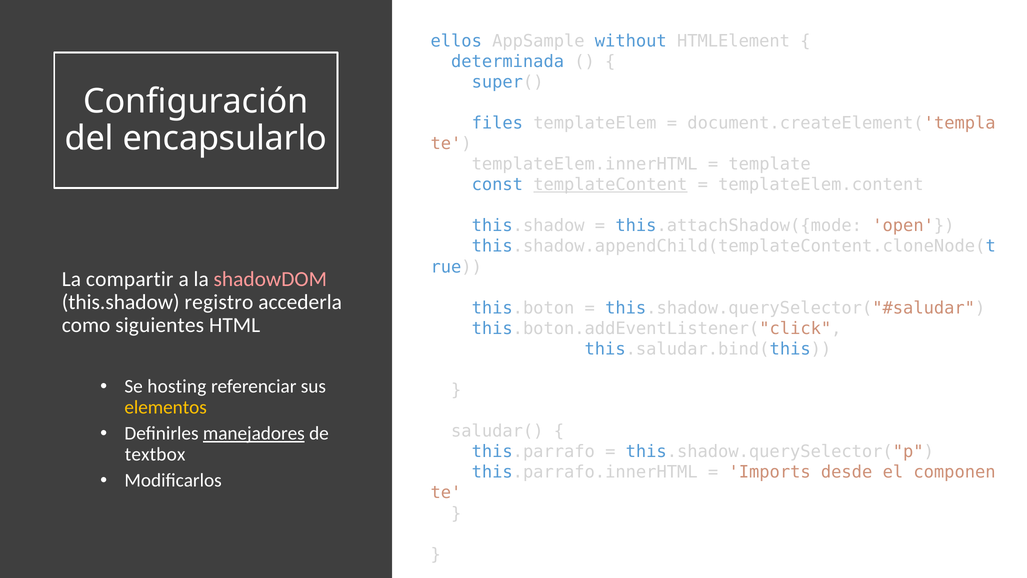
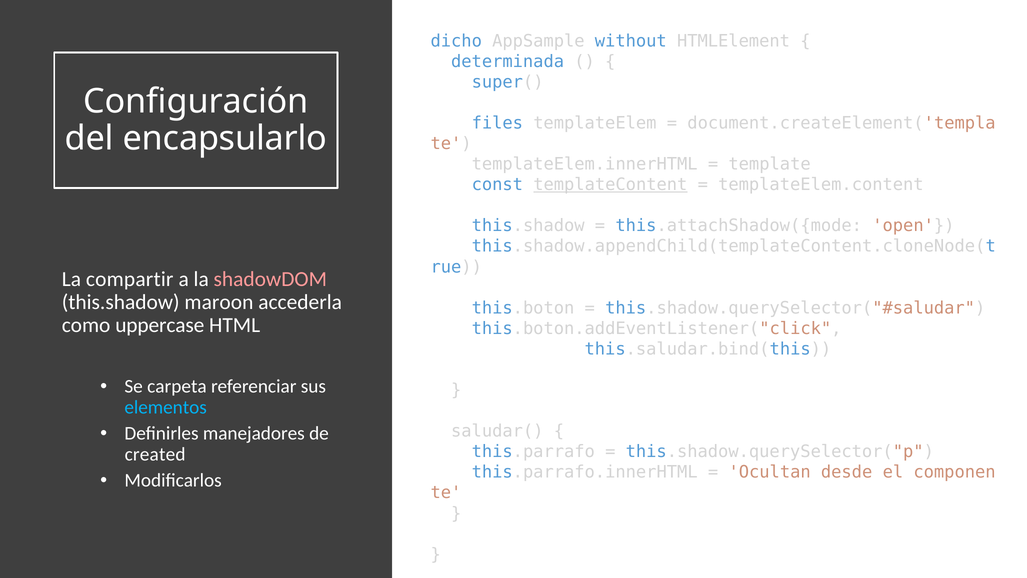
ellos: ellos -> dicho (456, 41)
registro: registro -> maroon (219, 302)
siguientes: siguientes -> uppercase (160, 325)
hosting: hosting -> carpeta (177, 386)
elementos colour: yellow -> light blue (166, 407)
manejadores underline: present -> none (254, 433)
textbox: textbox -> created (155, 454)
Imports: Imports -> Ocultan (770, 472)
